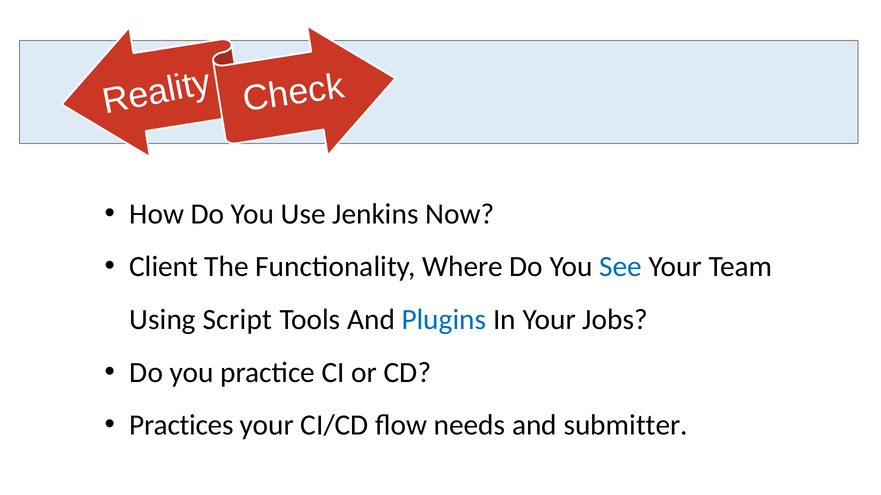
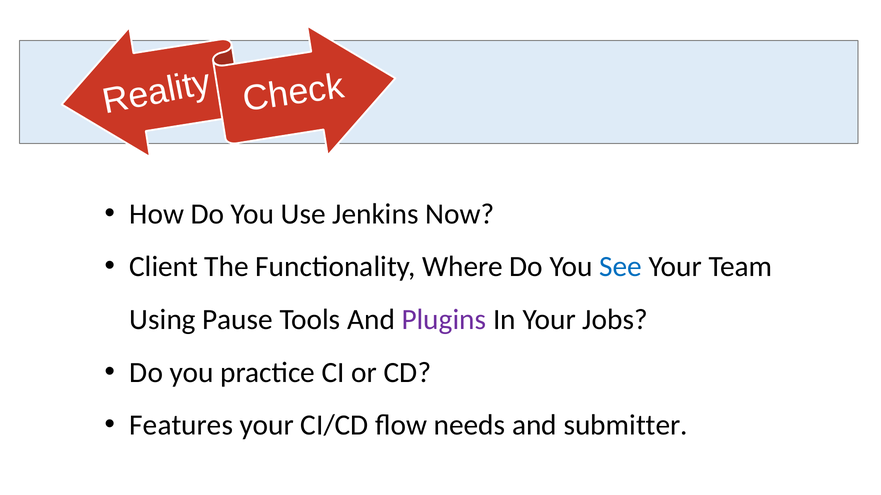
Script: Script -> Pause (238, 320)
Plugins colour: blue -> purple (444, 320)
Practices: Practices -> Features (181, 426)
